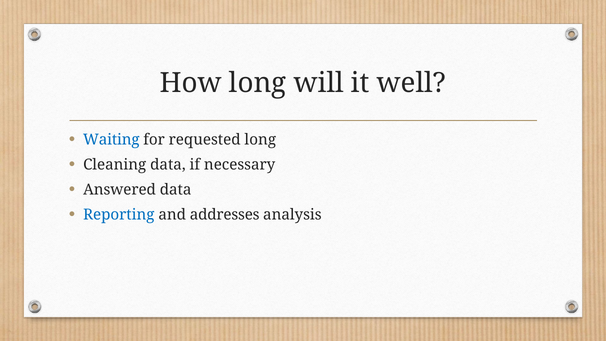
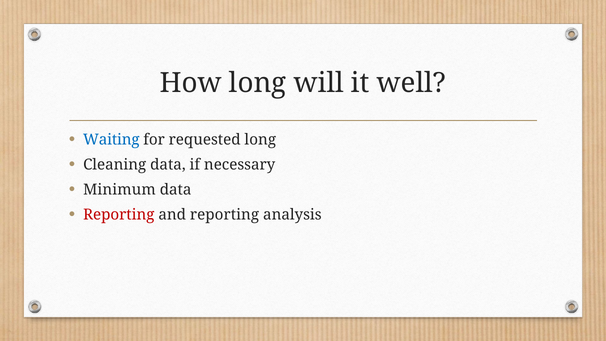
Answered: Answered -> Minimum (119, 190)
Reporting colour: blue -> red (119, 215)
and addresses: addresses -> reporting (225, 215)
